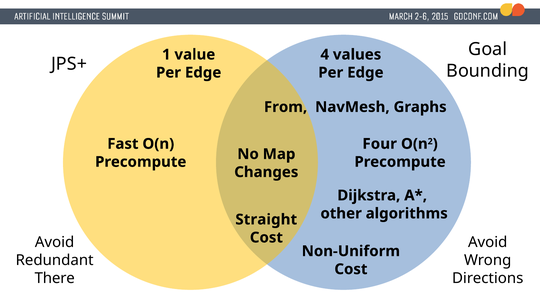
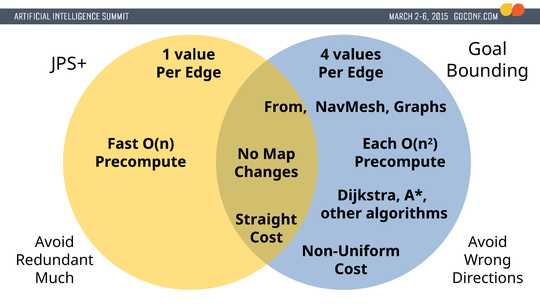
Four: Four -> Each (380, 144)
There: There -> Much (55, 278)
